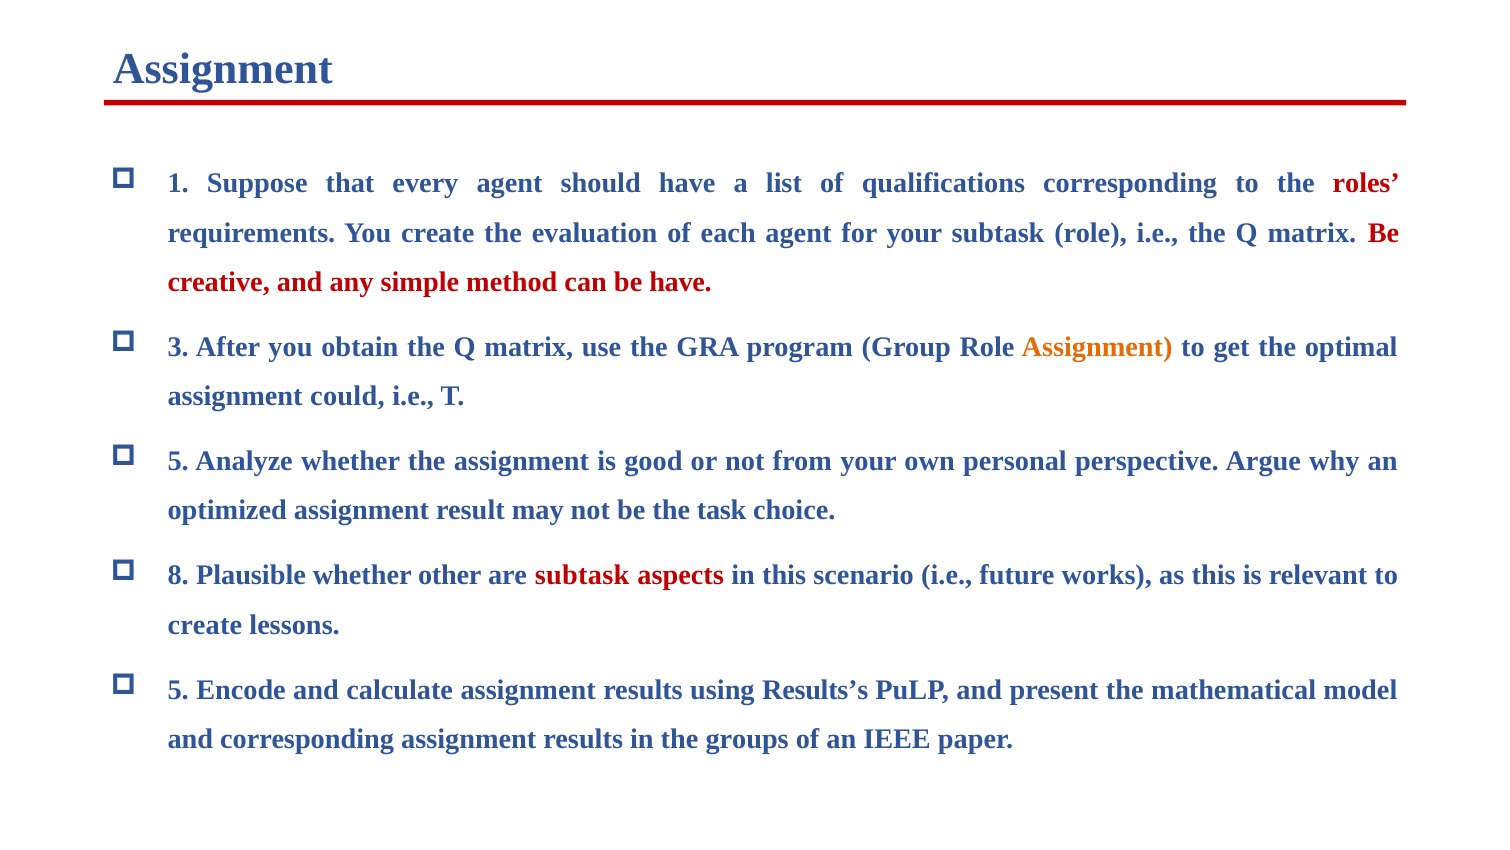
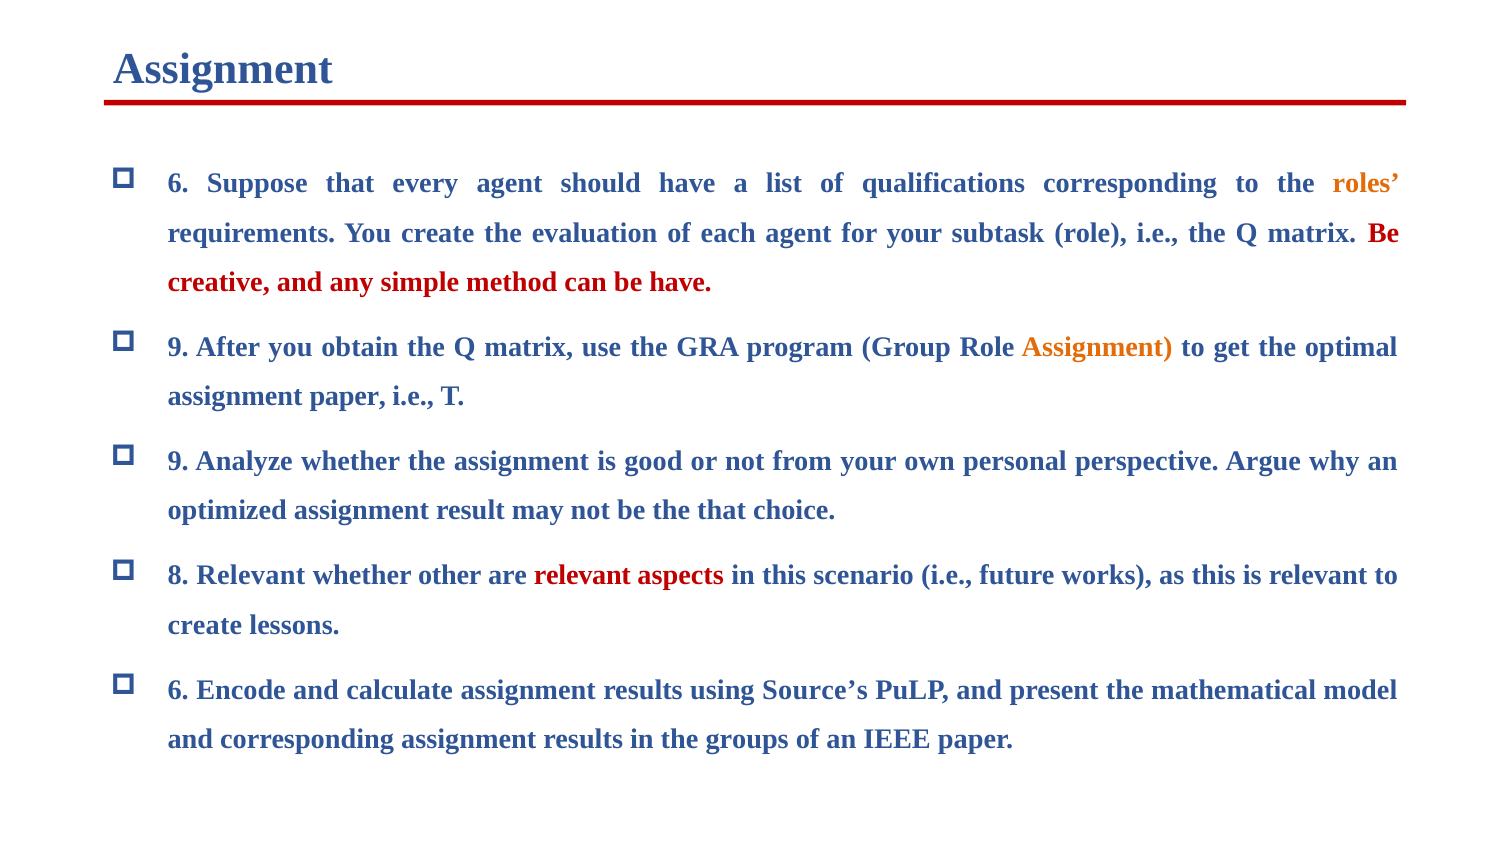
1: 1 -> 6 (178, 183)
roles colour: red -> orange (1366, 183)
3: 3 -> 9 (178, 347)
assignment could: could -> paper (348, 396)
5: 5 -> 9 (178, 461)
the task: task -> that (722, 510)
8 Plausible: Plausible -> Relevant (251, 575)
are subtask: subtask -> relevant (582, 575)
5: 5 -> 6 (178, 689)
Results’s: Results’s -> Source’s (815, 689)
